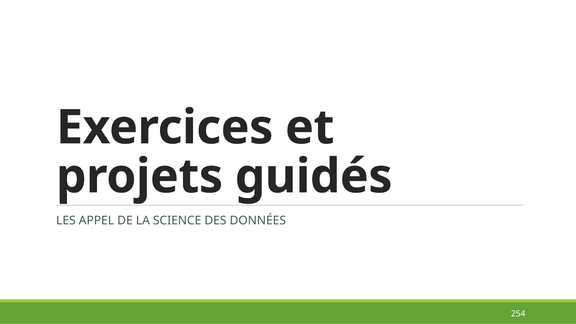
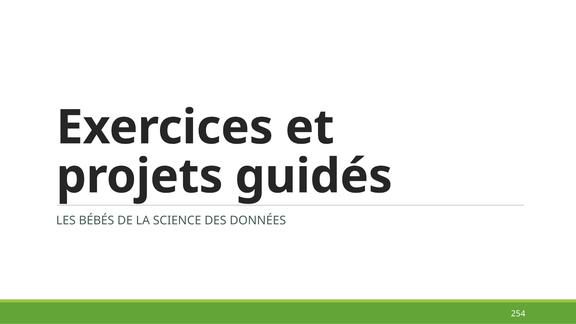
APPEL: APPEL -> BÉBÉS (97, 221)
